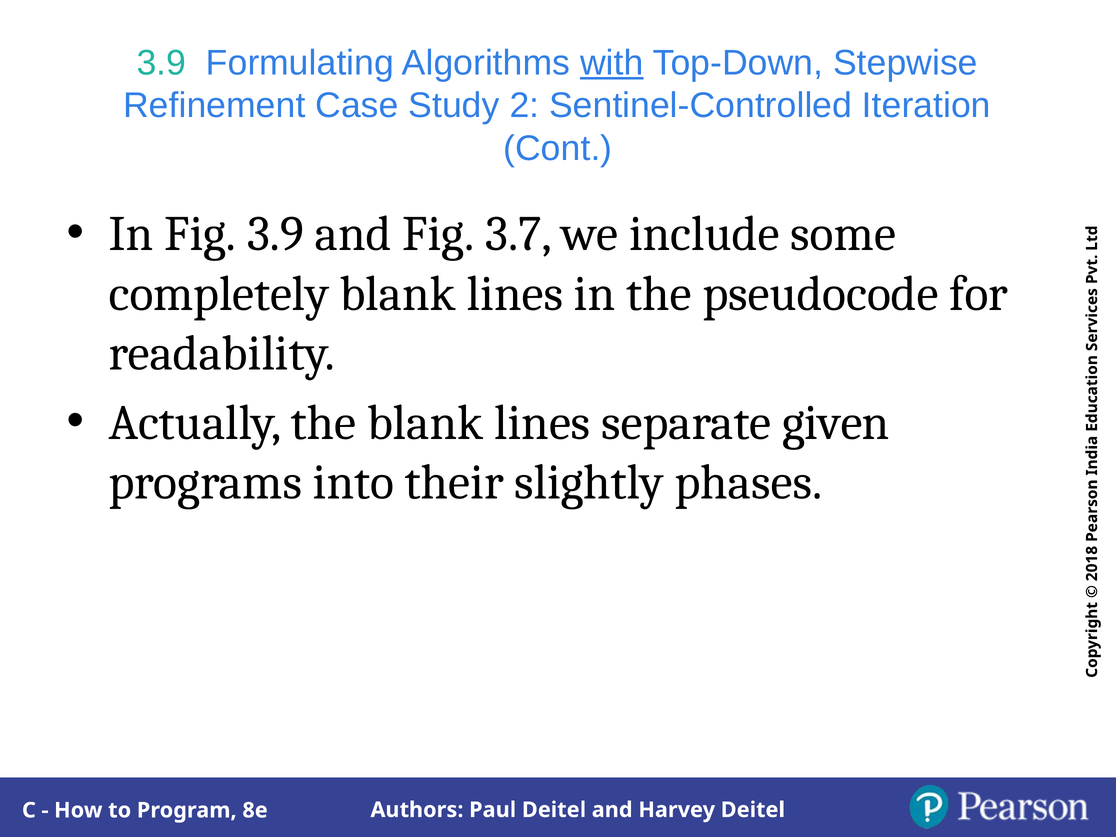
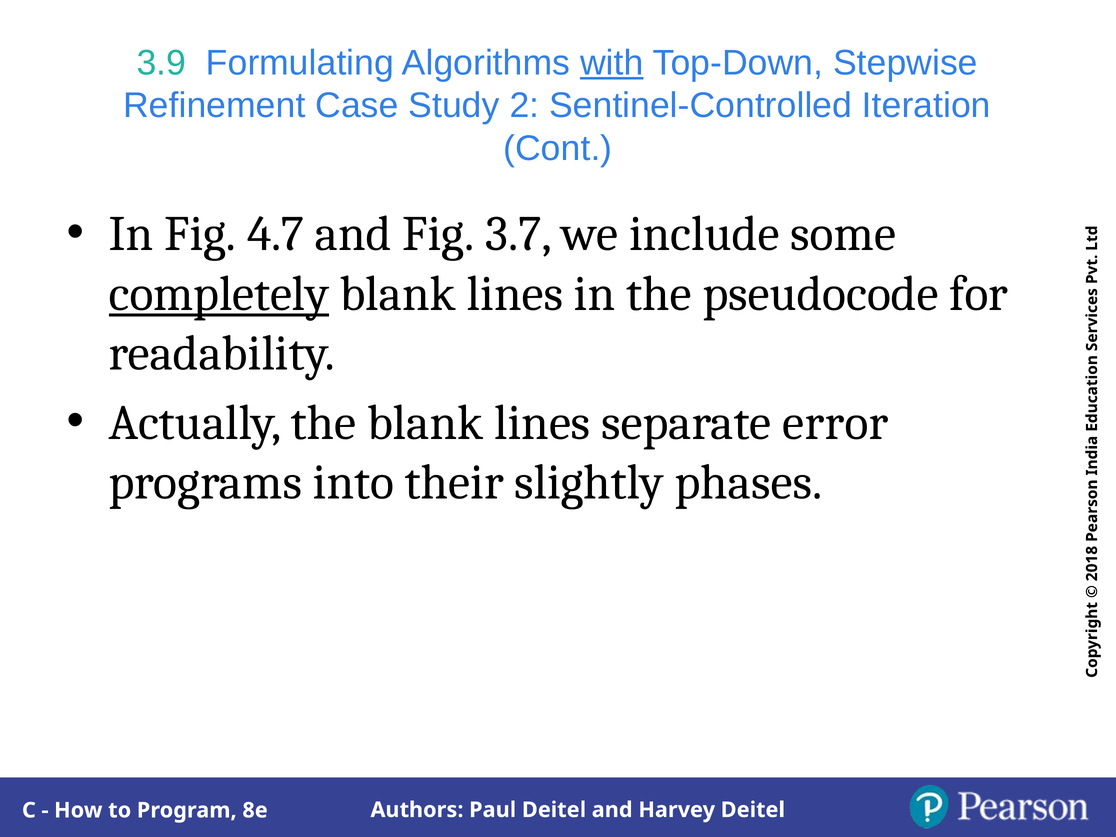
Fig 3.9: 3.9 -> 4.7 (276, 234)
completely underline: none -> present (219, 294)
given: given -> error (835, 423)
